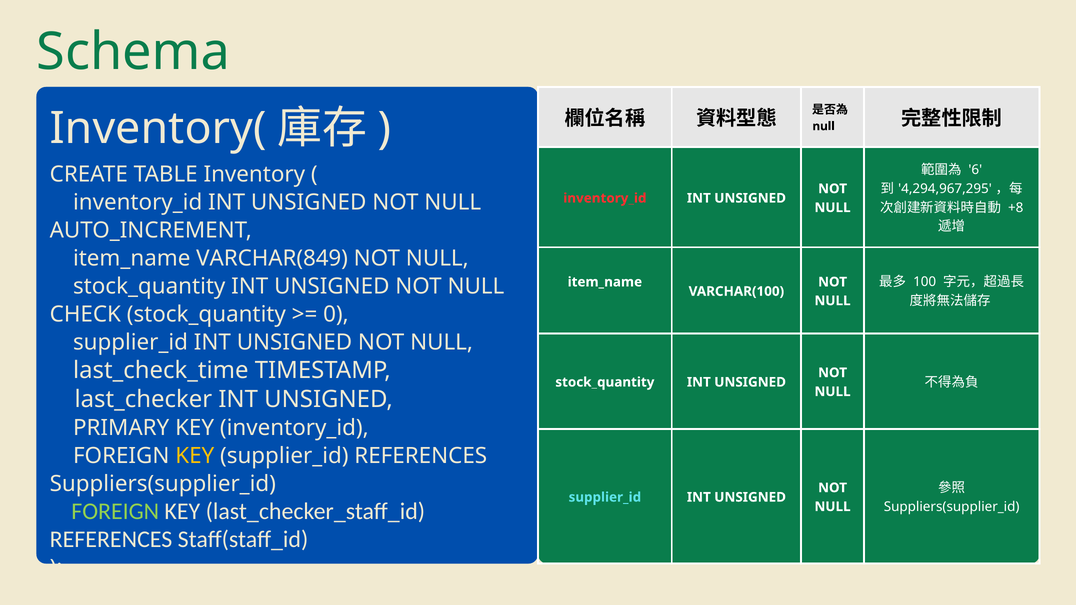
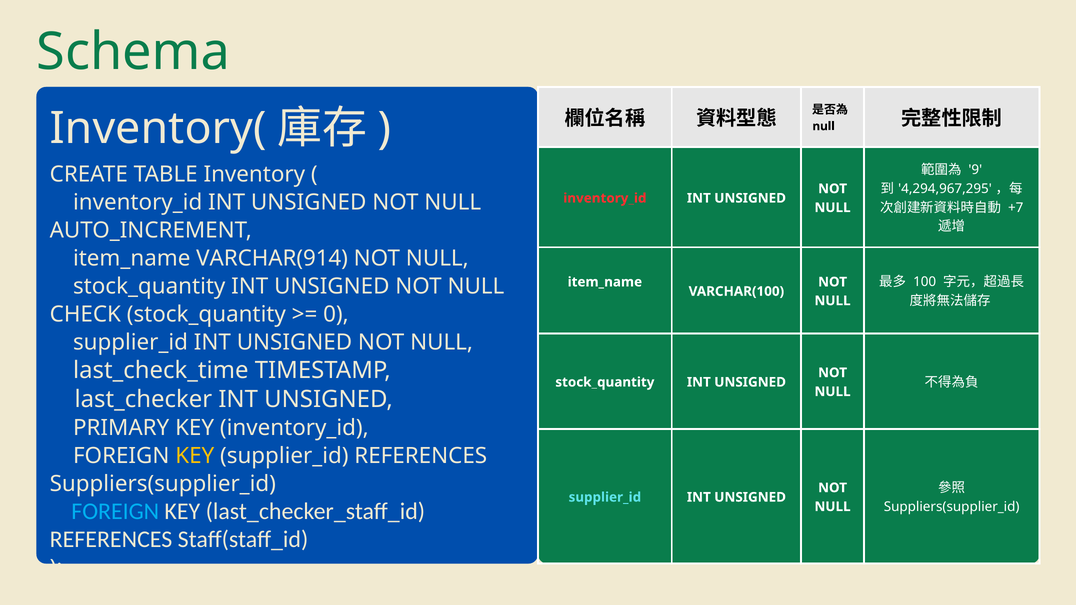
6: 6 -> 9 (975, 170)
+8: +8 -> +7 (1016, 208)
VARCHAR(849: VARCHAR(849 -> VARCHAR(914 (272, 259)
FOREIGN colour: light green -> light blue (115, 511)
